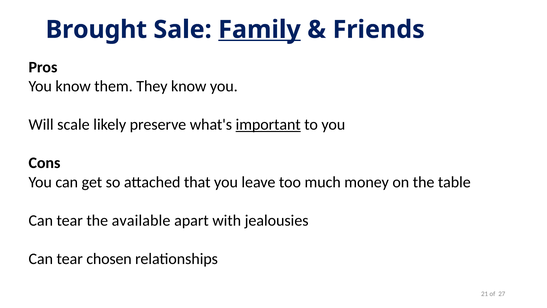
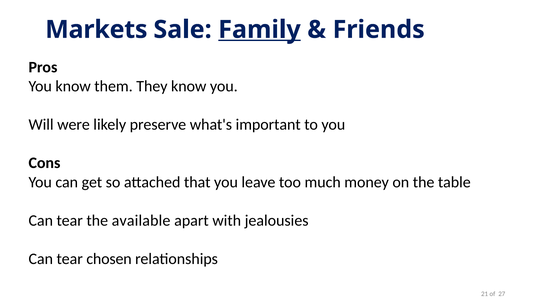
Brought: Brought -> Markets (96, 30)
scale: scale -> were (74, 125)
important underline: present -> none (268, 125)
